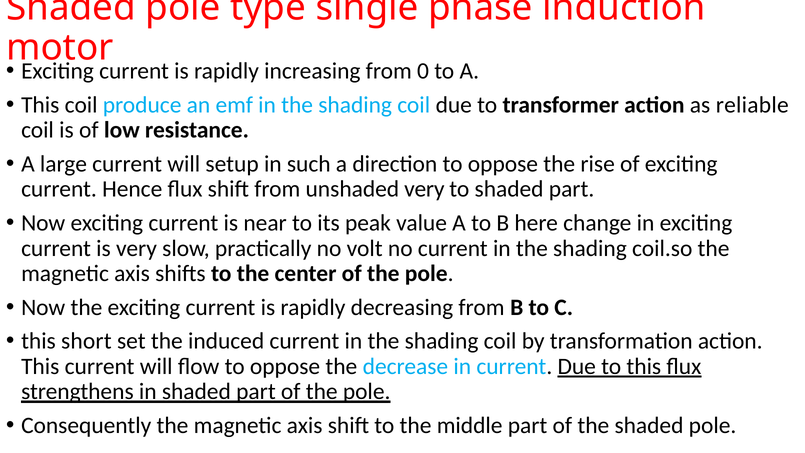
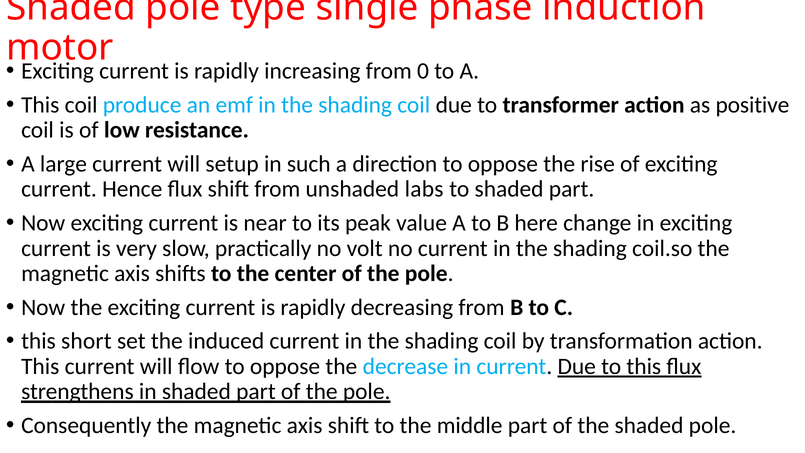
reliable: reliable -> positive (752, 105)
unshaded very: very -> labs (424, 189)
